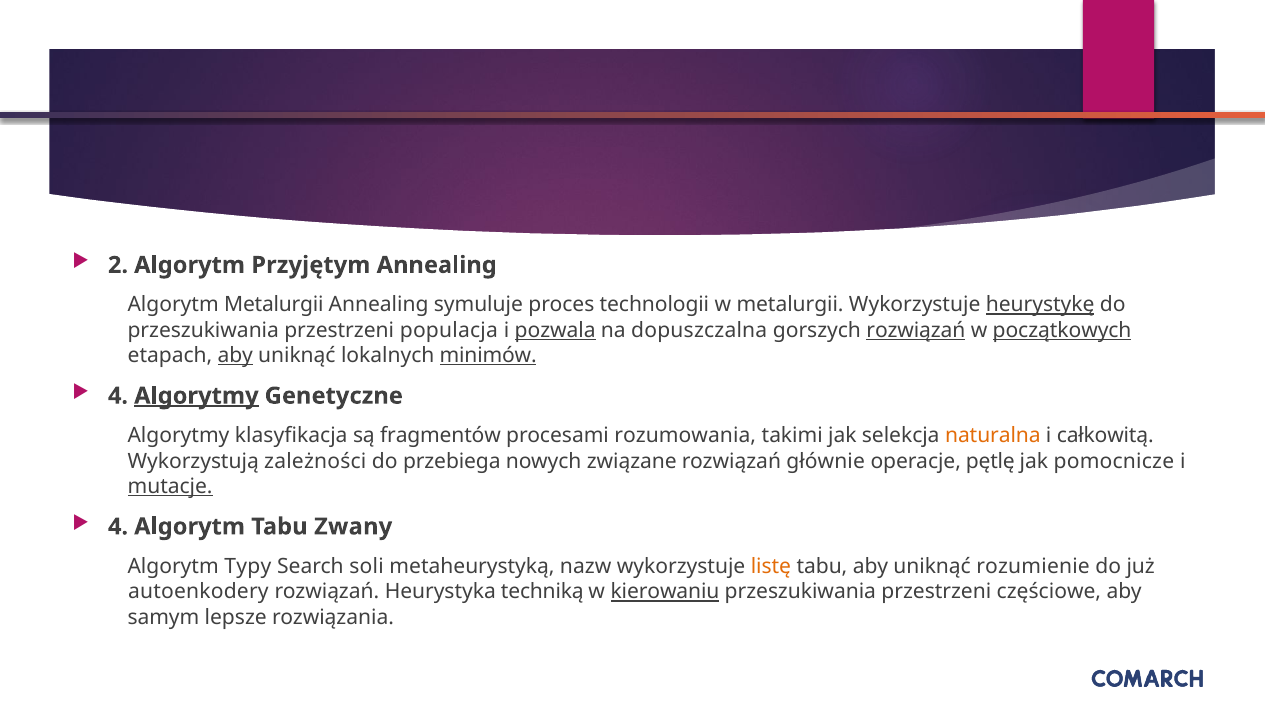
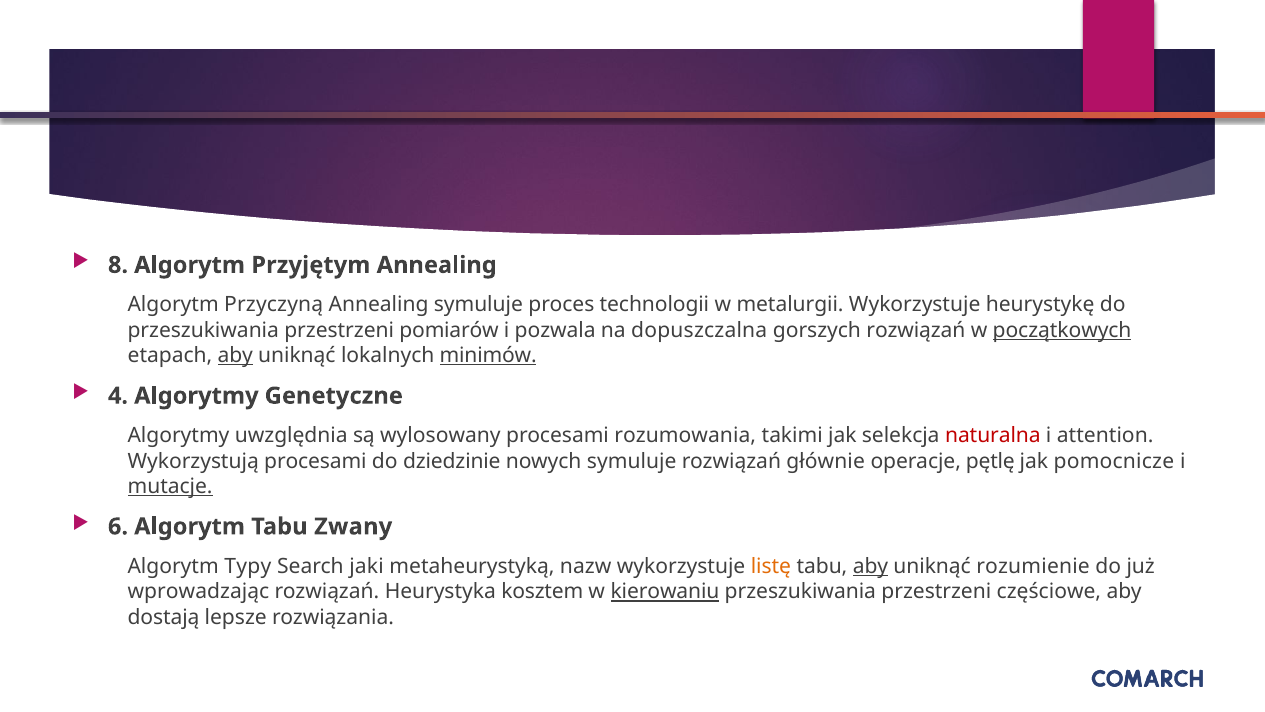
2: 2 -> 8 (118, 265)
Algorytm Metalurgii: Metalurgii -> Przyczyną (274, 305)
heurystykę underline: present -> none (1040, 305)
populacja: populacja -> pomiarów (449, 330)
pozwala underline: present -> none (555, 330)
rozwiązań underline: present -> none (916, 330)
Algorytmy underline: present -> none (196, 396)
klasyfikacja: klasyfikacja -> uwzględnia (291, 435)
fragmentów: fragmentów -> wylosowany (440, 435)
naturalna colour: orange -> red (993, 435)
całkowitą: całkowitą -> attention (1105, 435)
Wykorzystują zależności: zależności -> procesami (315, 461)
przebiega: przebiega -> dziedzinie (452, 461)
nowych związane: związane -> symuluje (632, 461)
4: 4 -> 6 (118, 526)
soli: soli -> jaki (367, 566)
aby underline: none -> present (870, 566)
autoenkodery: autoenkodery -> wprowadzając (198, 591)
techniką: techniką -> kosztem (542, 591)
samym: samym -> dostają (164, 617)
